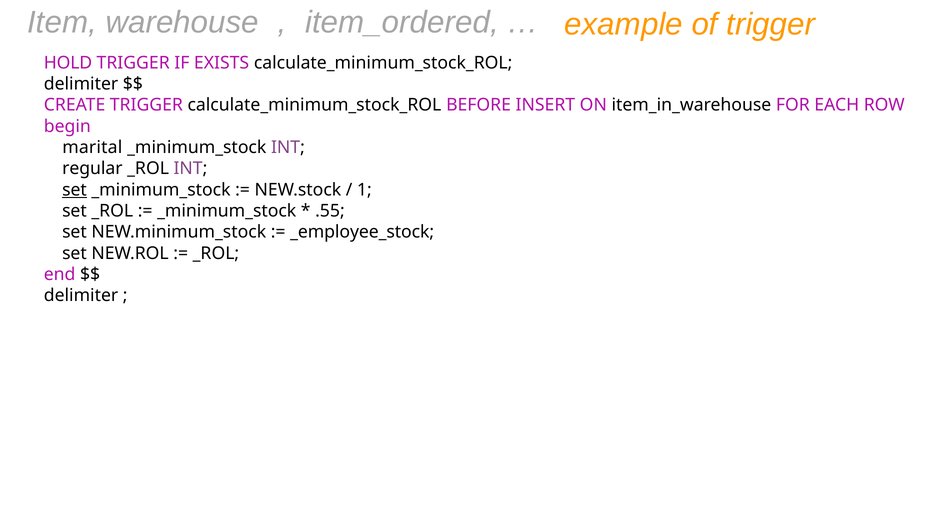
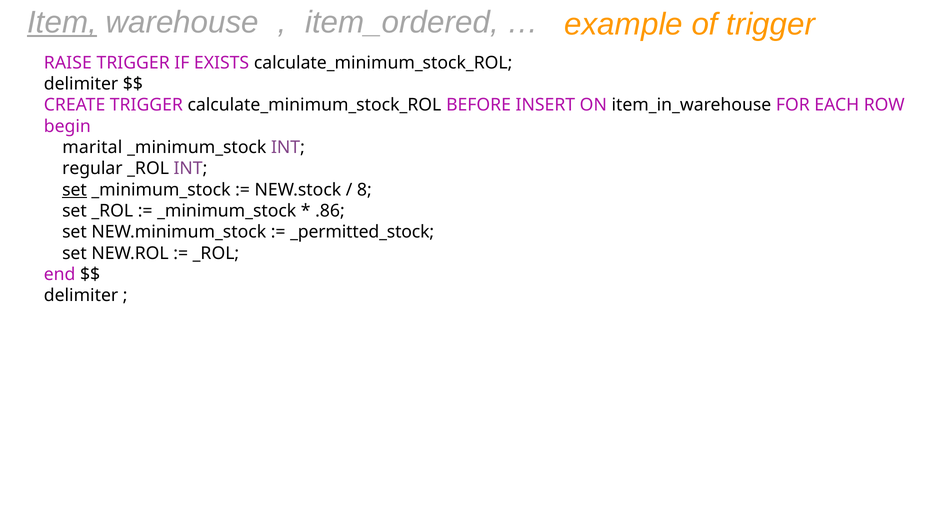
Item underline: none -> present (62, 22)
HOLD: HOLD -> RAISE (68, 63)
1: 1 -> 8 (364, 190)
.55: .55 -> .86 (330, 211)
_employee_stock: _employee_stock -> _permitted_stock (362, 232)
